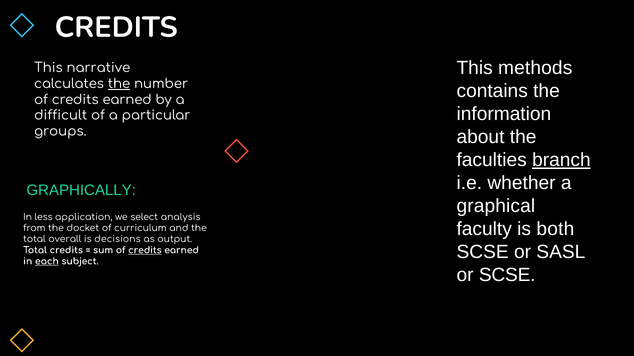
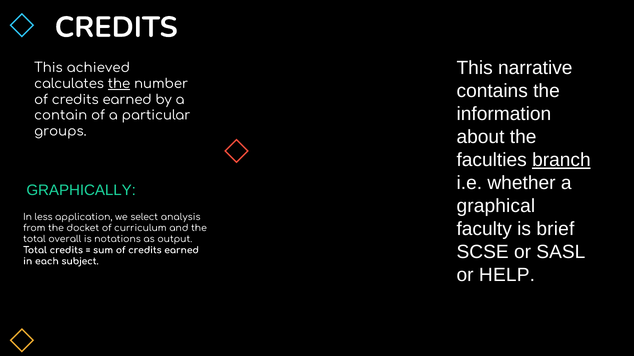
methods: methods -> narrative (535, 68)
narrative: narrative -> achieved (98, 68)
difficult: difficult -> contain (61, 116)
both: both -> brief (555, 229)
decisions: decisions -> notations (118, 240)
credits underline: present -> none (145, 251)
each underline: present -> none (47, 262)
or SCSE: SCSE -> HELP (507, 275)
